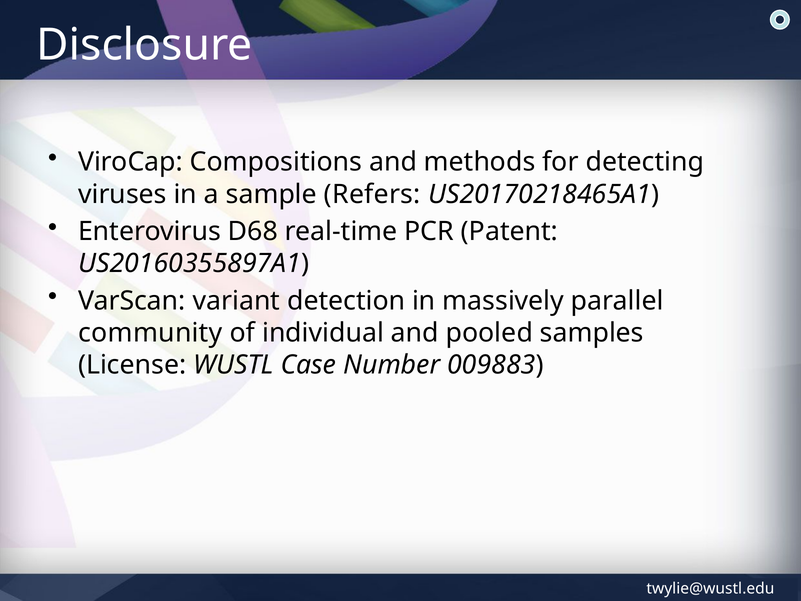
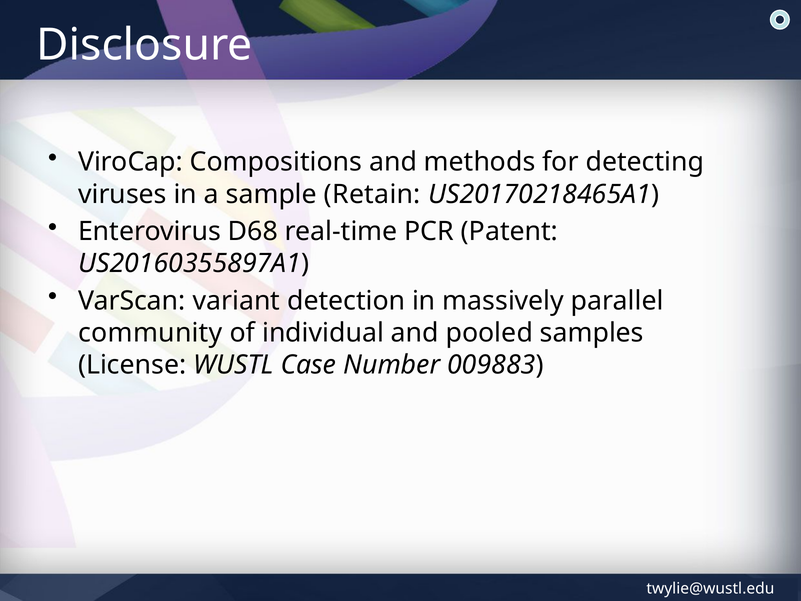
Refers: Refers -> Retain (372, 194)
